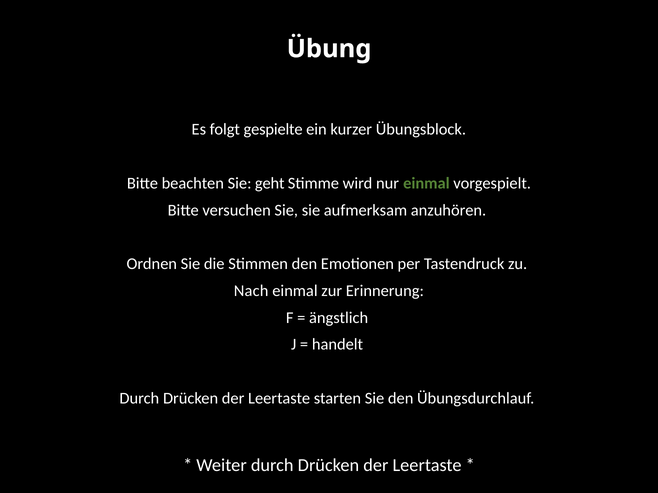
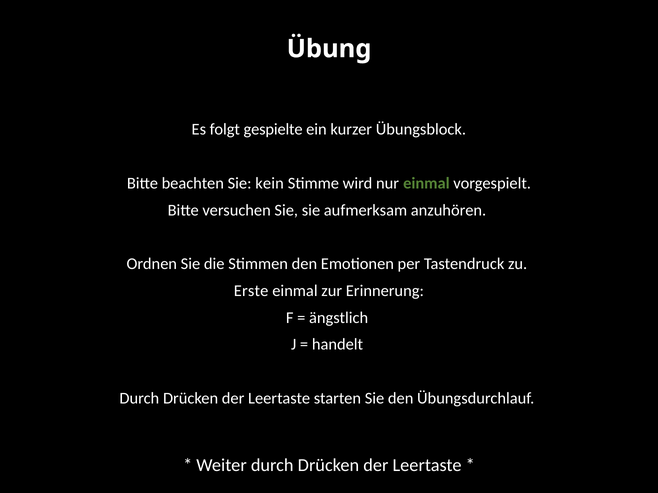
geht: geht -> kein (270, 183)
Nach: Nach -> Erste (251, 291)
